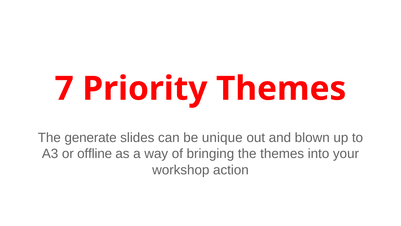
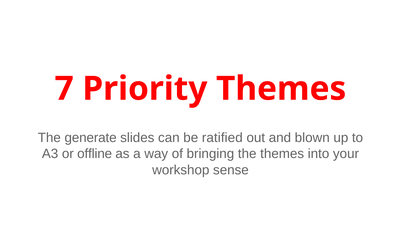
unique: unique -> ratified (222, 138)
action: action -> sense (231, 170)
